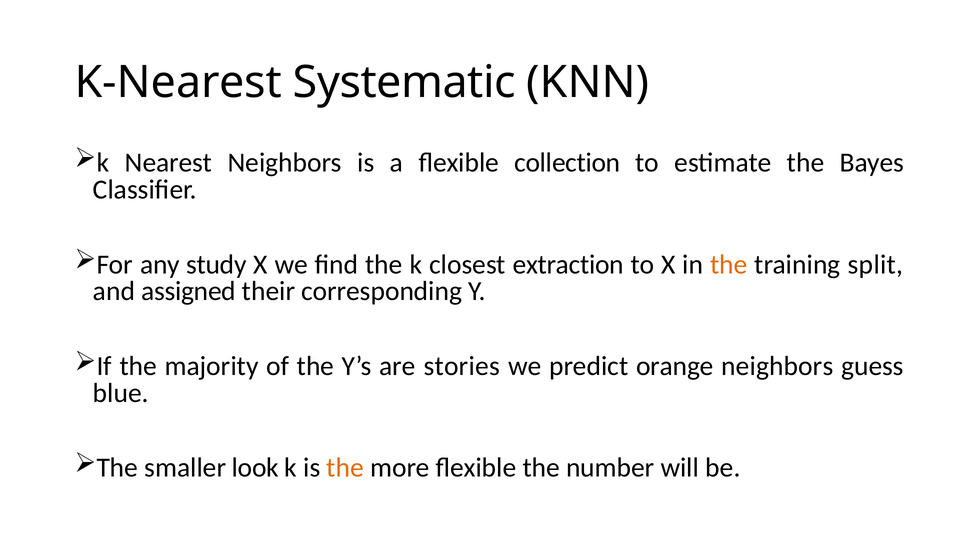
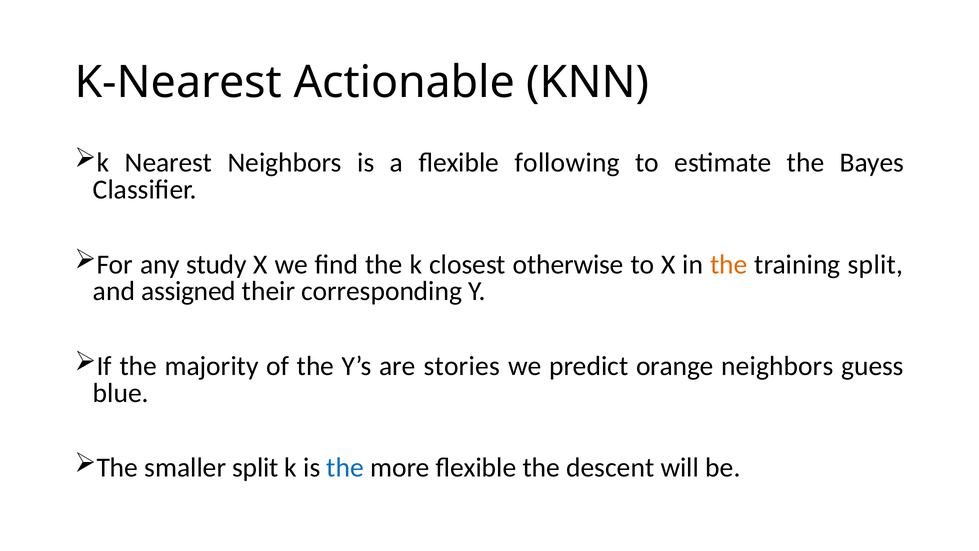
Systematic: Systematic -> Actionable (404, 82)
collection: collection -> following (567, 163)
extraction: extraction -> otherwise (568, 264)
smaller look: look -> split (255, 468)
the colour: orange -> blue (345, 468)
number: number -> descent (610, 468)
